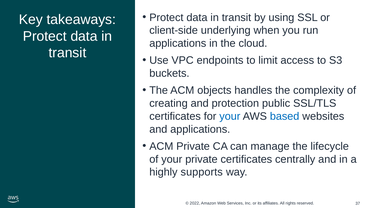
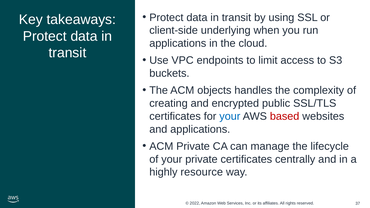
protection: protection -> encrypted (235, 103)
based colour: blue -> red (285, 116)
supports: supports -> resource (202, 172)
